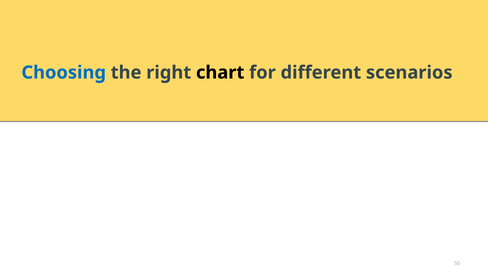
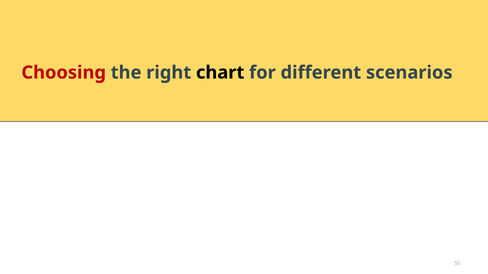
Choosing colour: blue -> red (64, 73)
